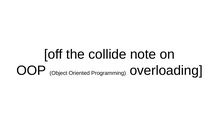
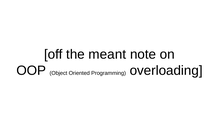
collide: collide -> meant (107, 54)
